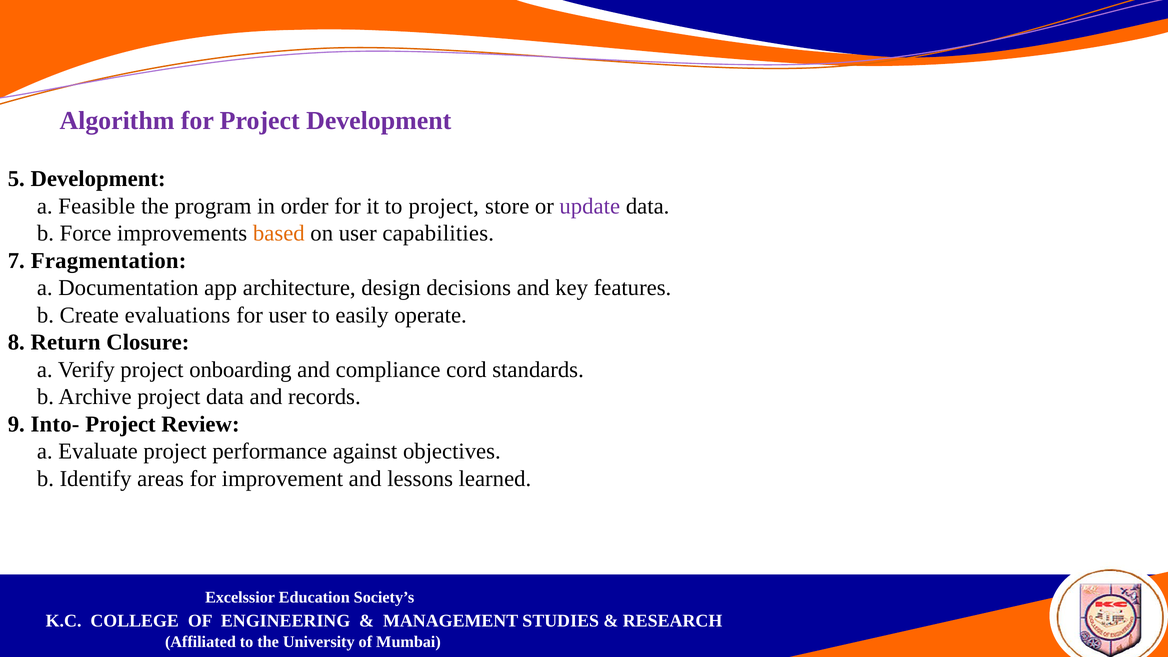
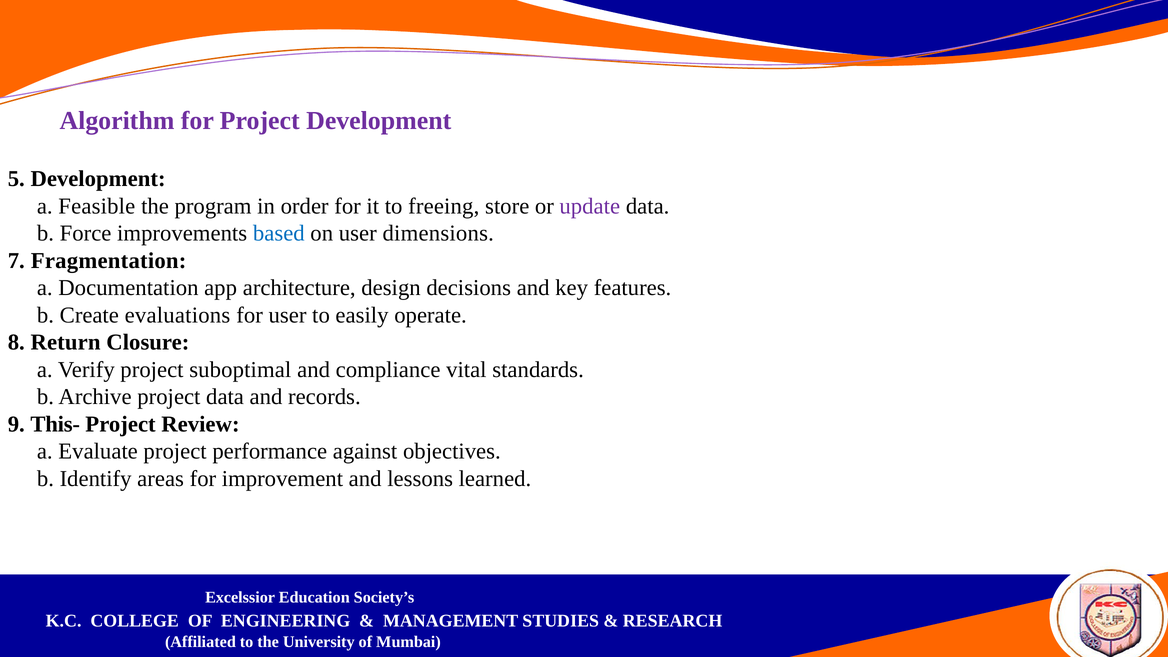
to project: project -> freeing (444, 206)
based colour: orange -> blue (279, 233)
capabilities: capabilities -> dimensions (438, 233)
onboarding: onboarding -> suboptimal (240, 370)
cord: cord -> vital (466, 370)
Into-: Into- -> This- (55, 424)
